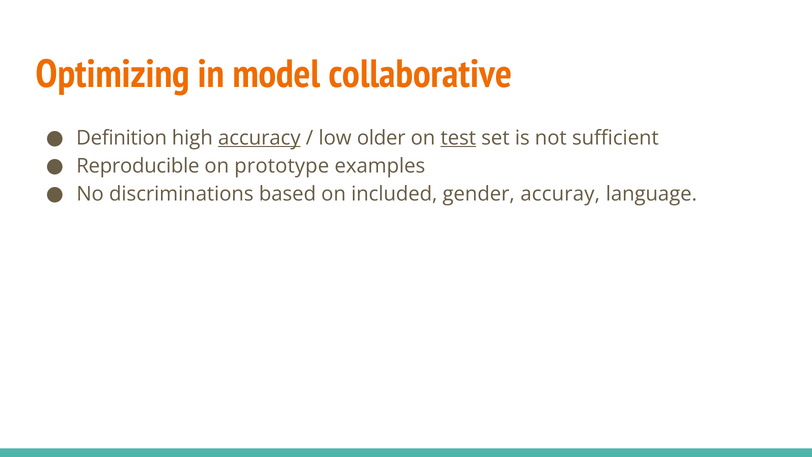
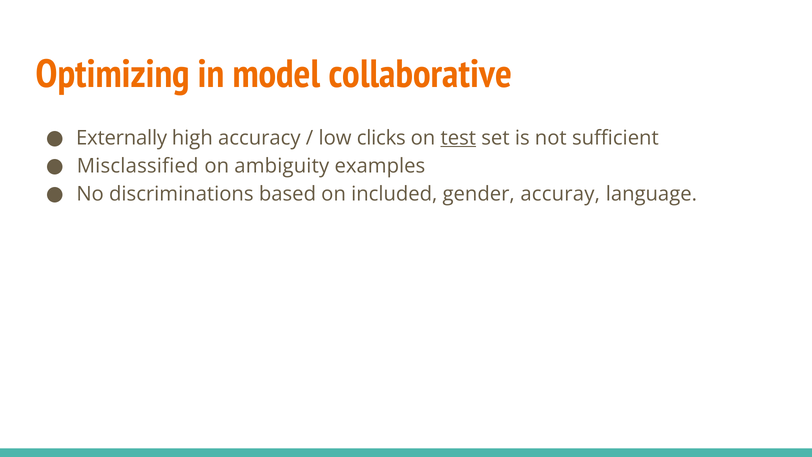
Definition: Definition -> Externally (122, 138)
accuracy underline: present -> none (259, 138)
older: older -> clicks (381, 138)
Reproducible: Reproducible -> Misclassified (138, 166)
prototype: prototype -> ambiguity (282, 166)
